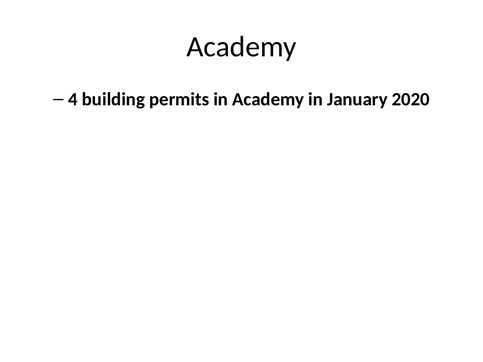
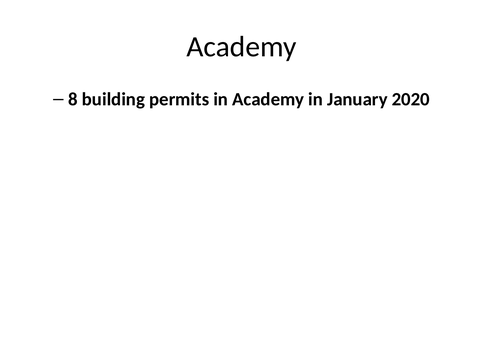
4: 4 -> 8 (73, 100)
